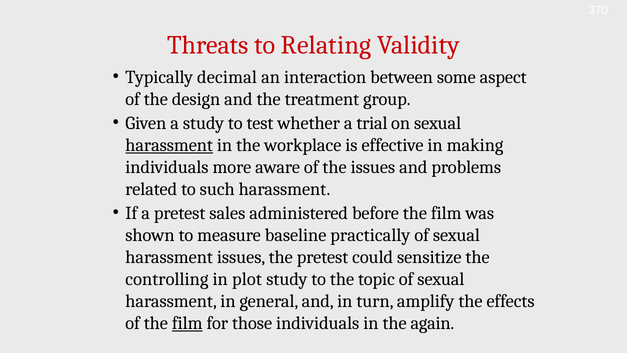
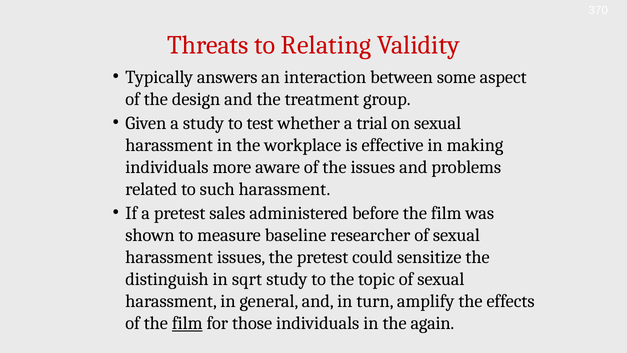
decimal: decimal -> answers (227, 77)
harassment underline: present -> none (169, 145)
practically: practically -> researcher (370, 235)
controlling: controlling -> distinguish (167, 279)
plot: plot -> sqrt (247, 279)
